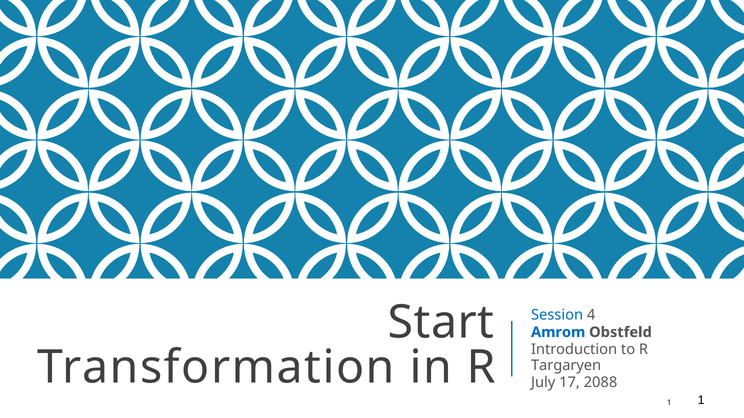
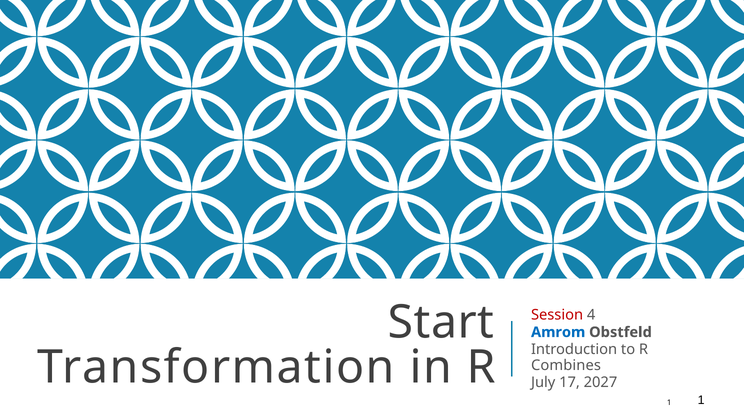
Session colour: blue -> red (557, 315)
Targaryen: Targaryen -> Combines (566, 366)
2088: 2088 -> 2027 (601, 383)
